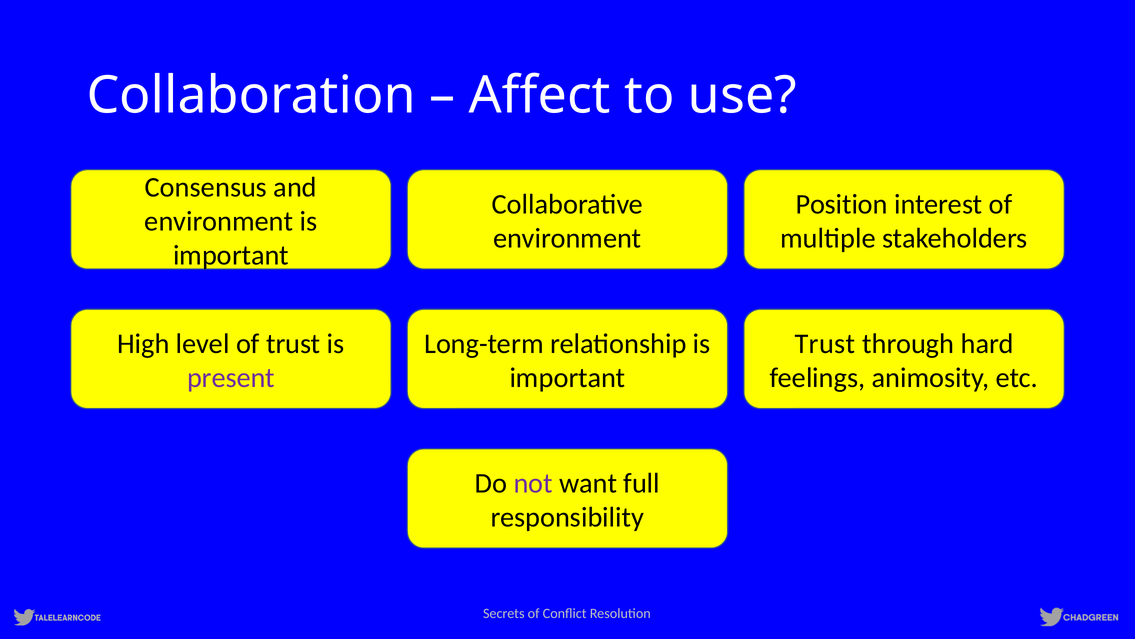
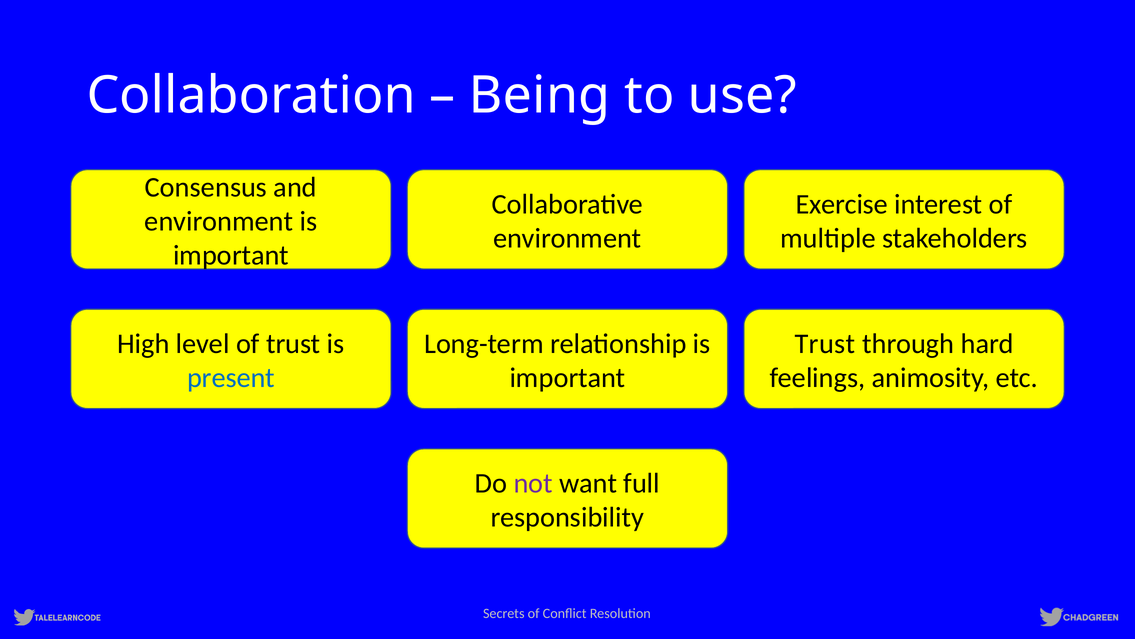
Affect: Affect -> Being (540, 95)
Position: Position -> Exercise (842, 204)
present colour: purple -> blue (231, 378)
